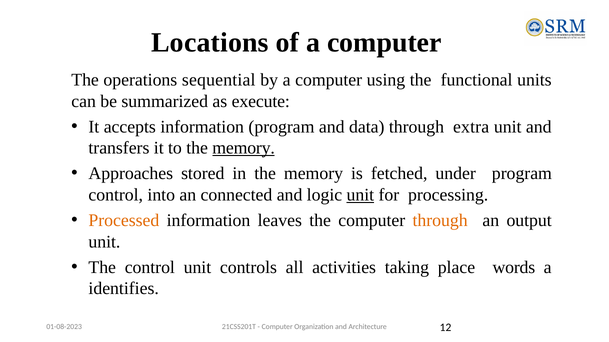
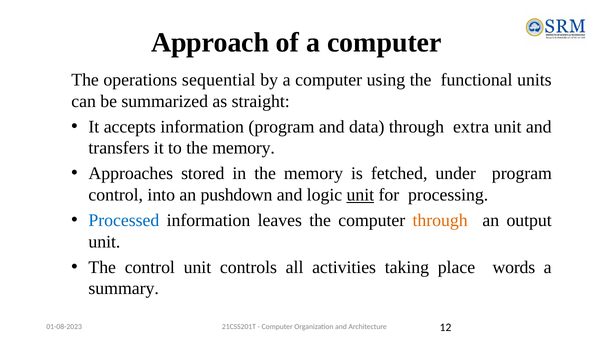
Locations: Locations -> Approach (210, 43)
execute: execute -> straight (261, 101)
memory underline: present -> none (244, 148)
connected: connected -> pushdown (237, 195)
Processed colour: orange -> blue (124, 221)
identifies: identifies -> summary (124, 289)
